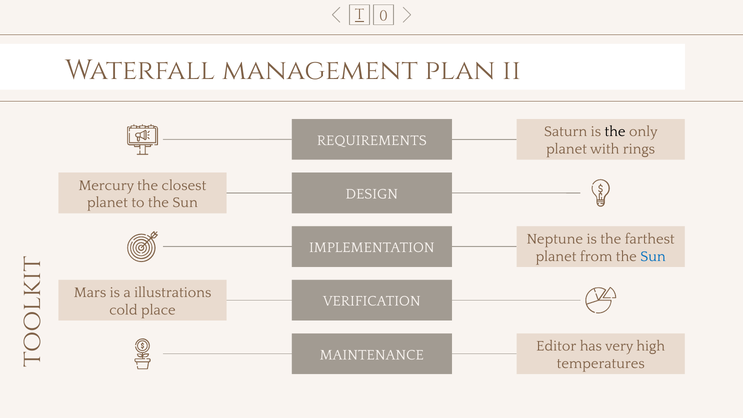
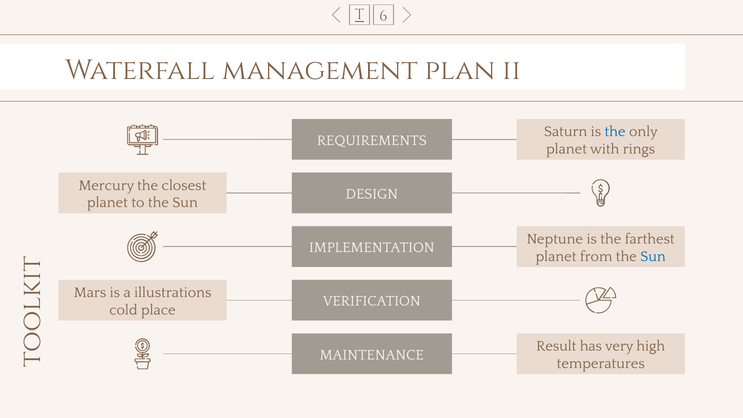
0: 0 -> 6 (383, 16)
the colour: black -> blue (615, 132)
Editor: Editor -> Result (556, 346)
